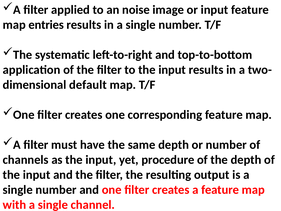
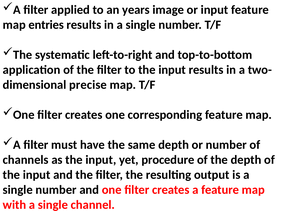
noise: noise -> years (136, 10)
default: default -> precise (88, 85)
